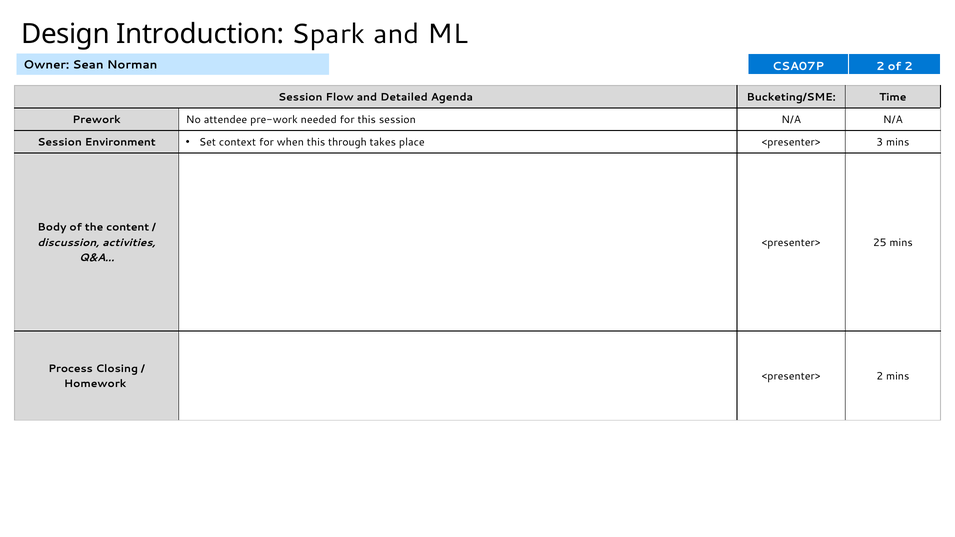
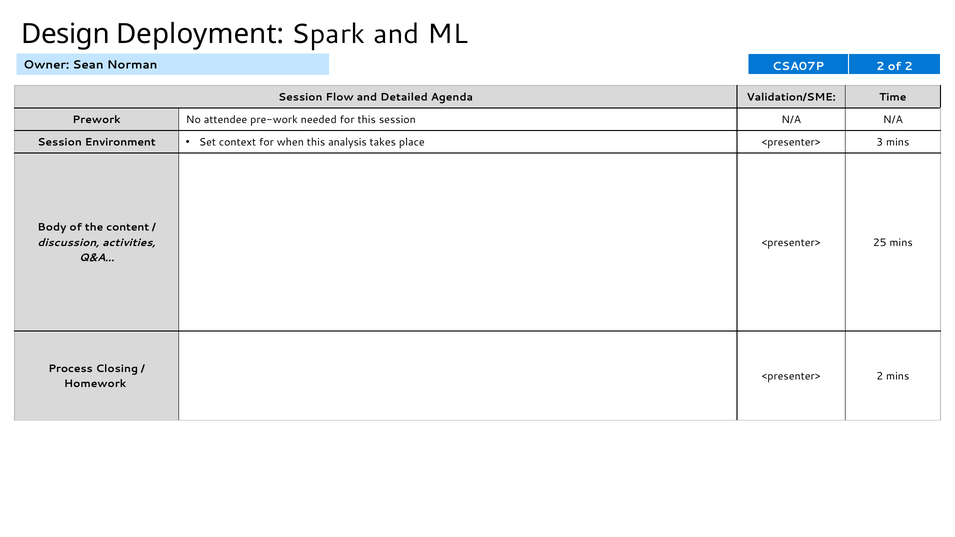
Introduction: Introduction -> Deployment (200, 34)
Bucketing/SME: Bucketing/SME -> Validation/SME (791, 97)
through: through -> analysis (347, 142)
